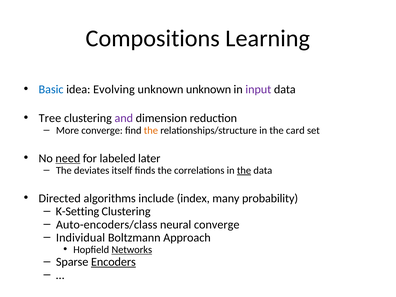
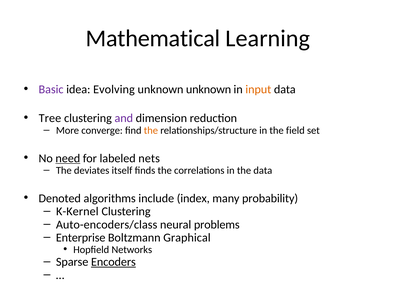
Compositions: Compositions -> Mathematical (153, 38)
Basic colour: blue -> purple (51, 89)
input colour: purple -> orange (258, 89)
card: card -> field (295, 130)
later: later -> nets (149, 158)
the underline: present -> none (244, 170)
Directed: Directed -> Denoted (60, 198)
K-Setting: K-Setting -> K-Kernel (77, 211)
neural converge: converge -> problems (217, 225)
Individual: Individual -> Enterprise (81, 238)
Approach: Approach -> Graphical (187, 238)
Networks underline: present -> none (132, 250)
